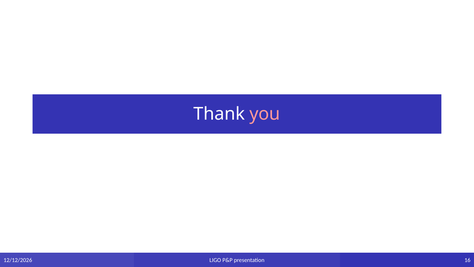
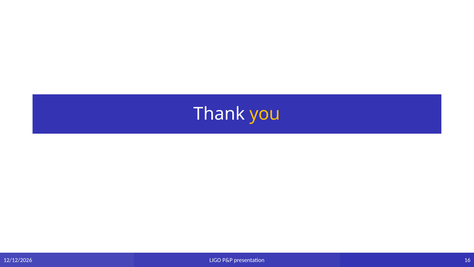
you colour: pink -> yellow (265, 114)
